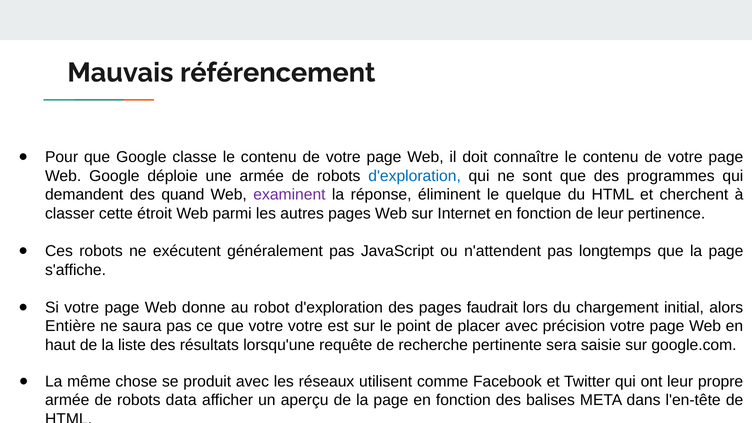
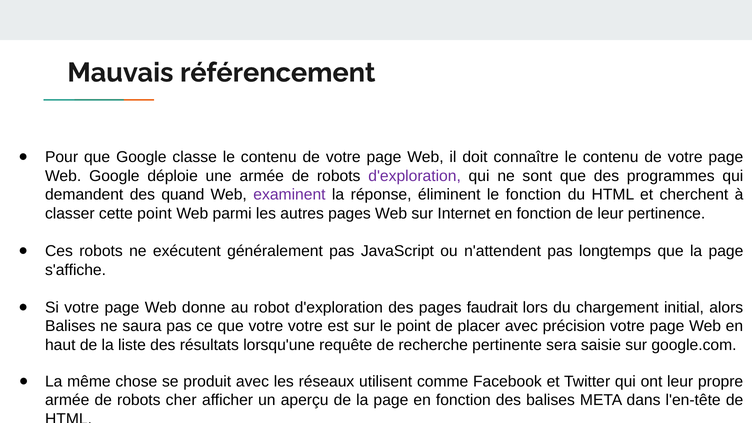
d'exploration colour: blue -> purple (415, 176)
le quelque: quelque -> fonction (533, 195)
cette étroit: étroit -> point (155, 214)
Entière: Entière -> Balises (70, 326)
data: data -> cher (181, 400)
